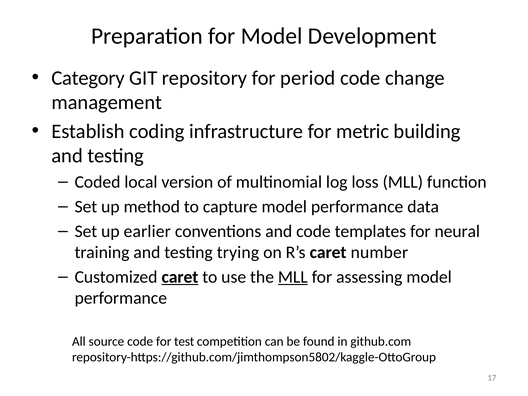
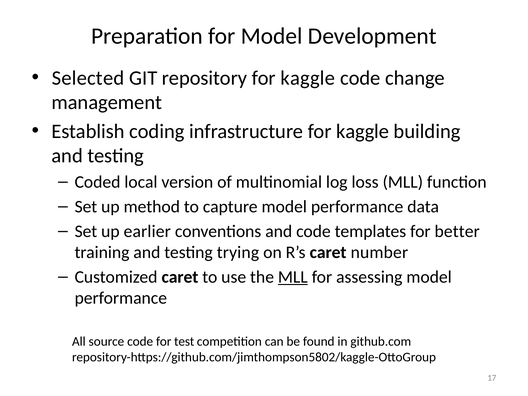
Category: Category -> Selected (88, 78)
repository for period: period -> kaggle (308, 78)
infrastructure for metric: metric -> kaggle (363, 131)
neural: neural -> better (457, 231)
caret underline: present -> none (180, 277)
